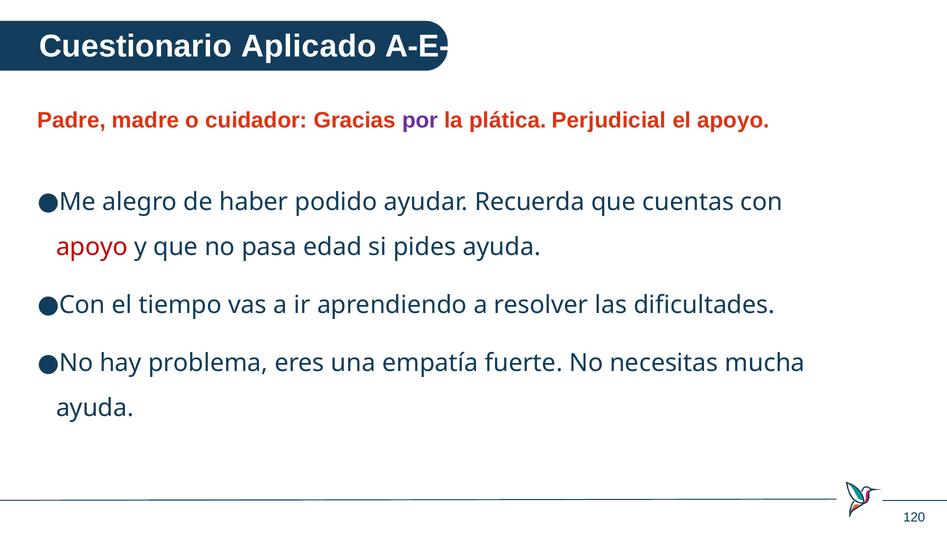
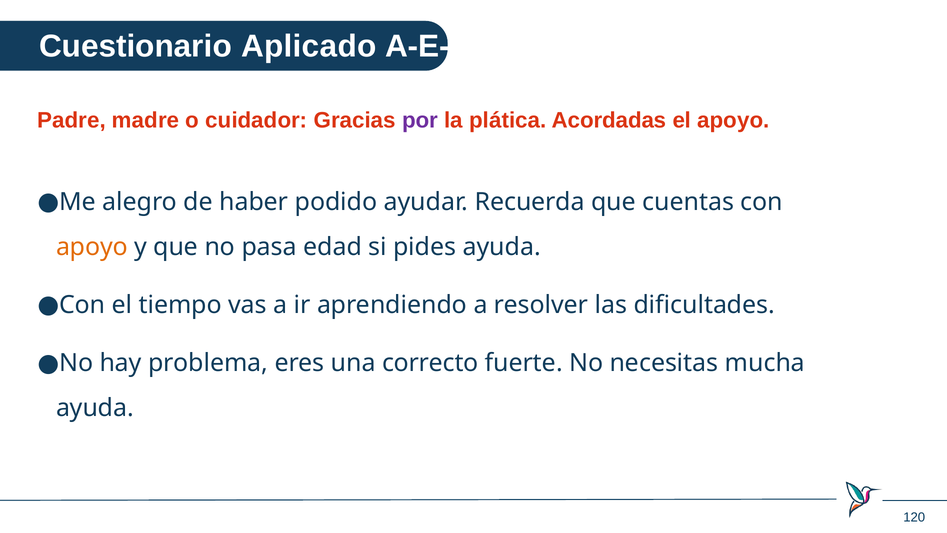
Perjudicial: Perjudicial -> Acordadas (609, 120)
apoyo colour: red -> orange (92, 247)
empatía: empatía -> correcto (430, 363)
